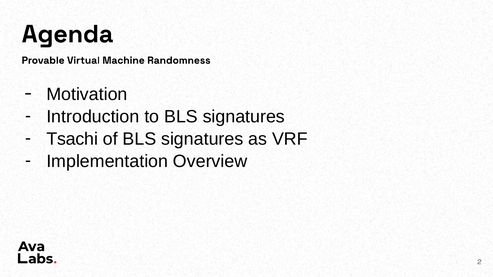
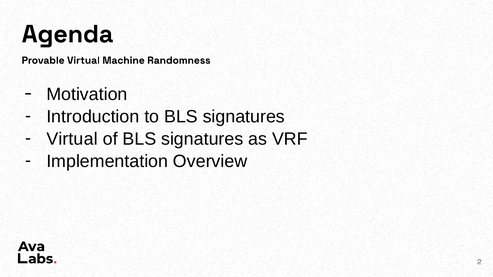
Tsachi: Tsachi -> Virtual (72, 139)
